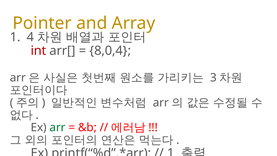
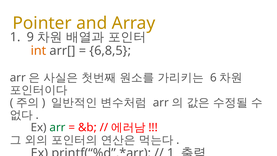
4: 4 -> 9 (30, 37)
int colour: red -> orange (38, 51)
8,0,4: 8,0,4 -> 6,8,5 (110, 51)
3: 3 -> 6 (213, 78)
